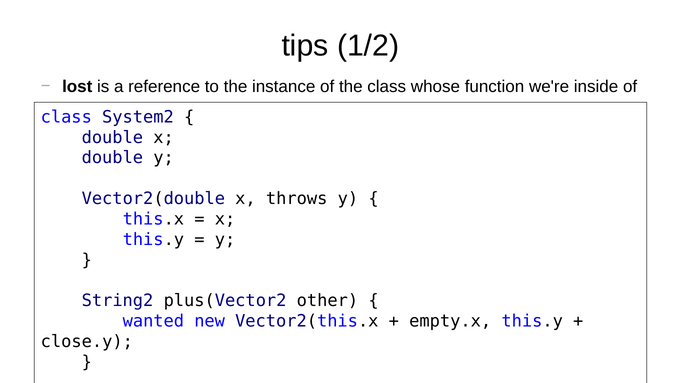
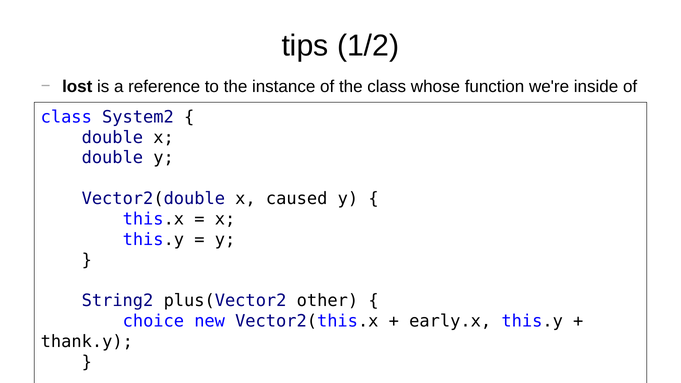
throws: throws -> caused (297, 199)
wanted: wanted -> choice (153, 321)
empty.x: empty.x -> early.x (450, 321)
close.y: close.y -> thank.y (87, 342)
